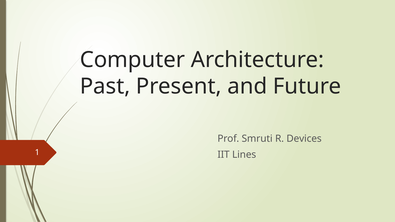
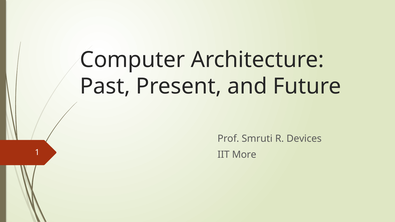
Lines: Lines -> More (244, 155)
